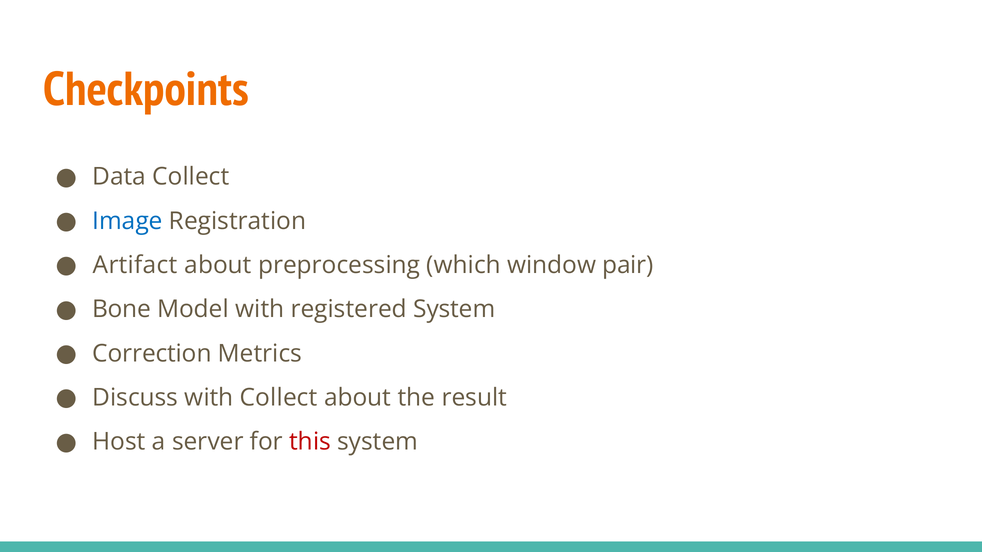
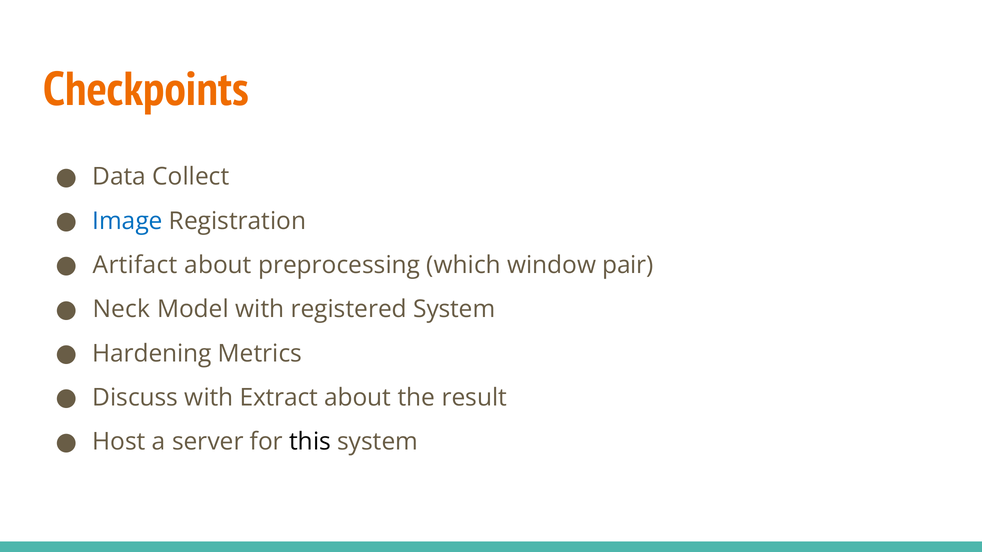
Bone: Bone -> Neck (121, 310)
Correction: Correction -> Hardening (152, 354)
with Collect: Collect -> Extract (279, 398)
this colour: red -> black (310, 442)
